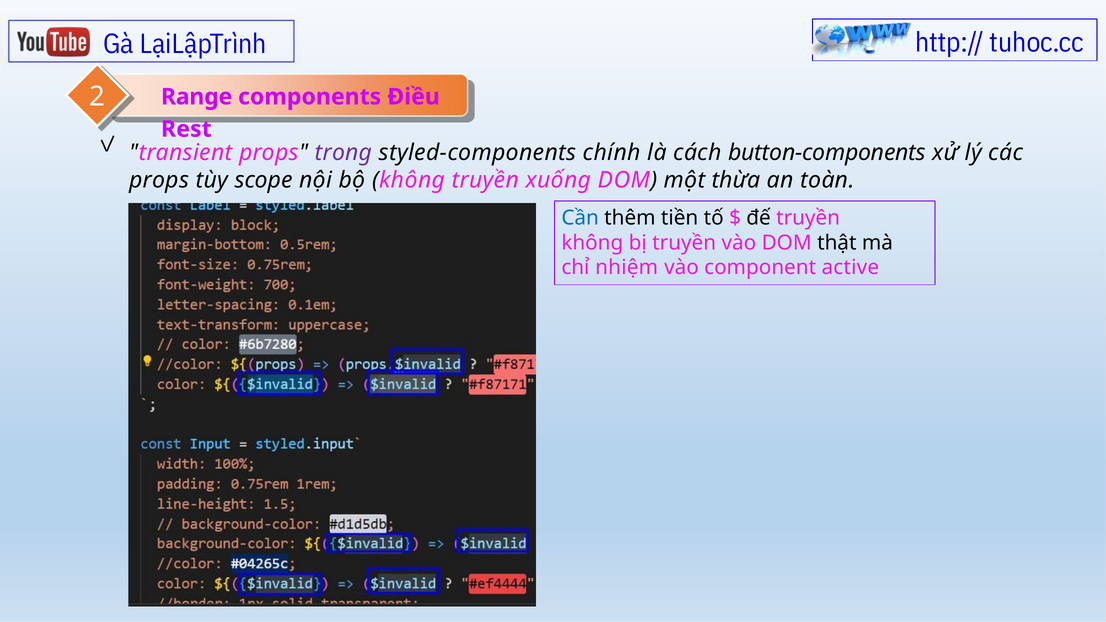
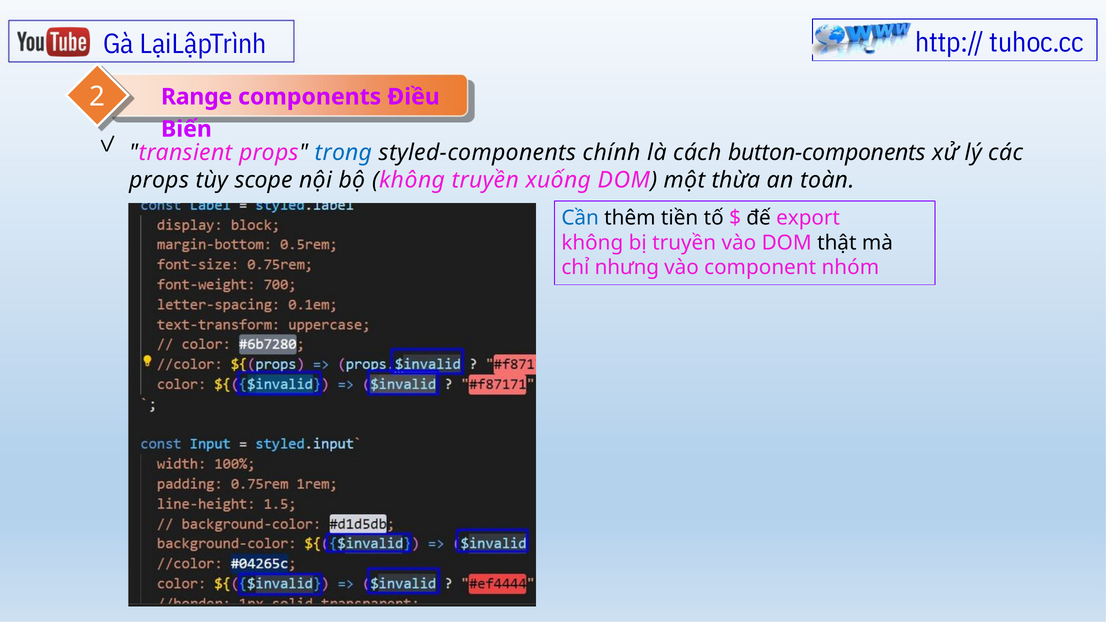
Rest: Rest -> Biến (186, 129)
trong colour: purple -> blue (343, 153)
đế truyền: truyền -> export (808, 218)
nhiệm: nhiệm -> nhưng (627, 268)
active: active -> nhóm (850, 268)
